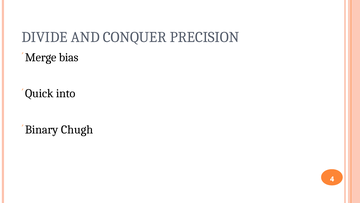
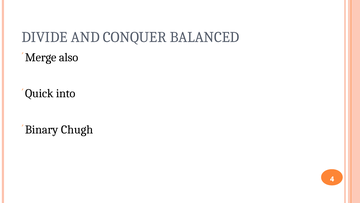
PRECISION: PRECISION -> BALANCED (204, 37)
bias: bias -> also (69, 57)
